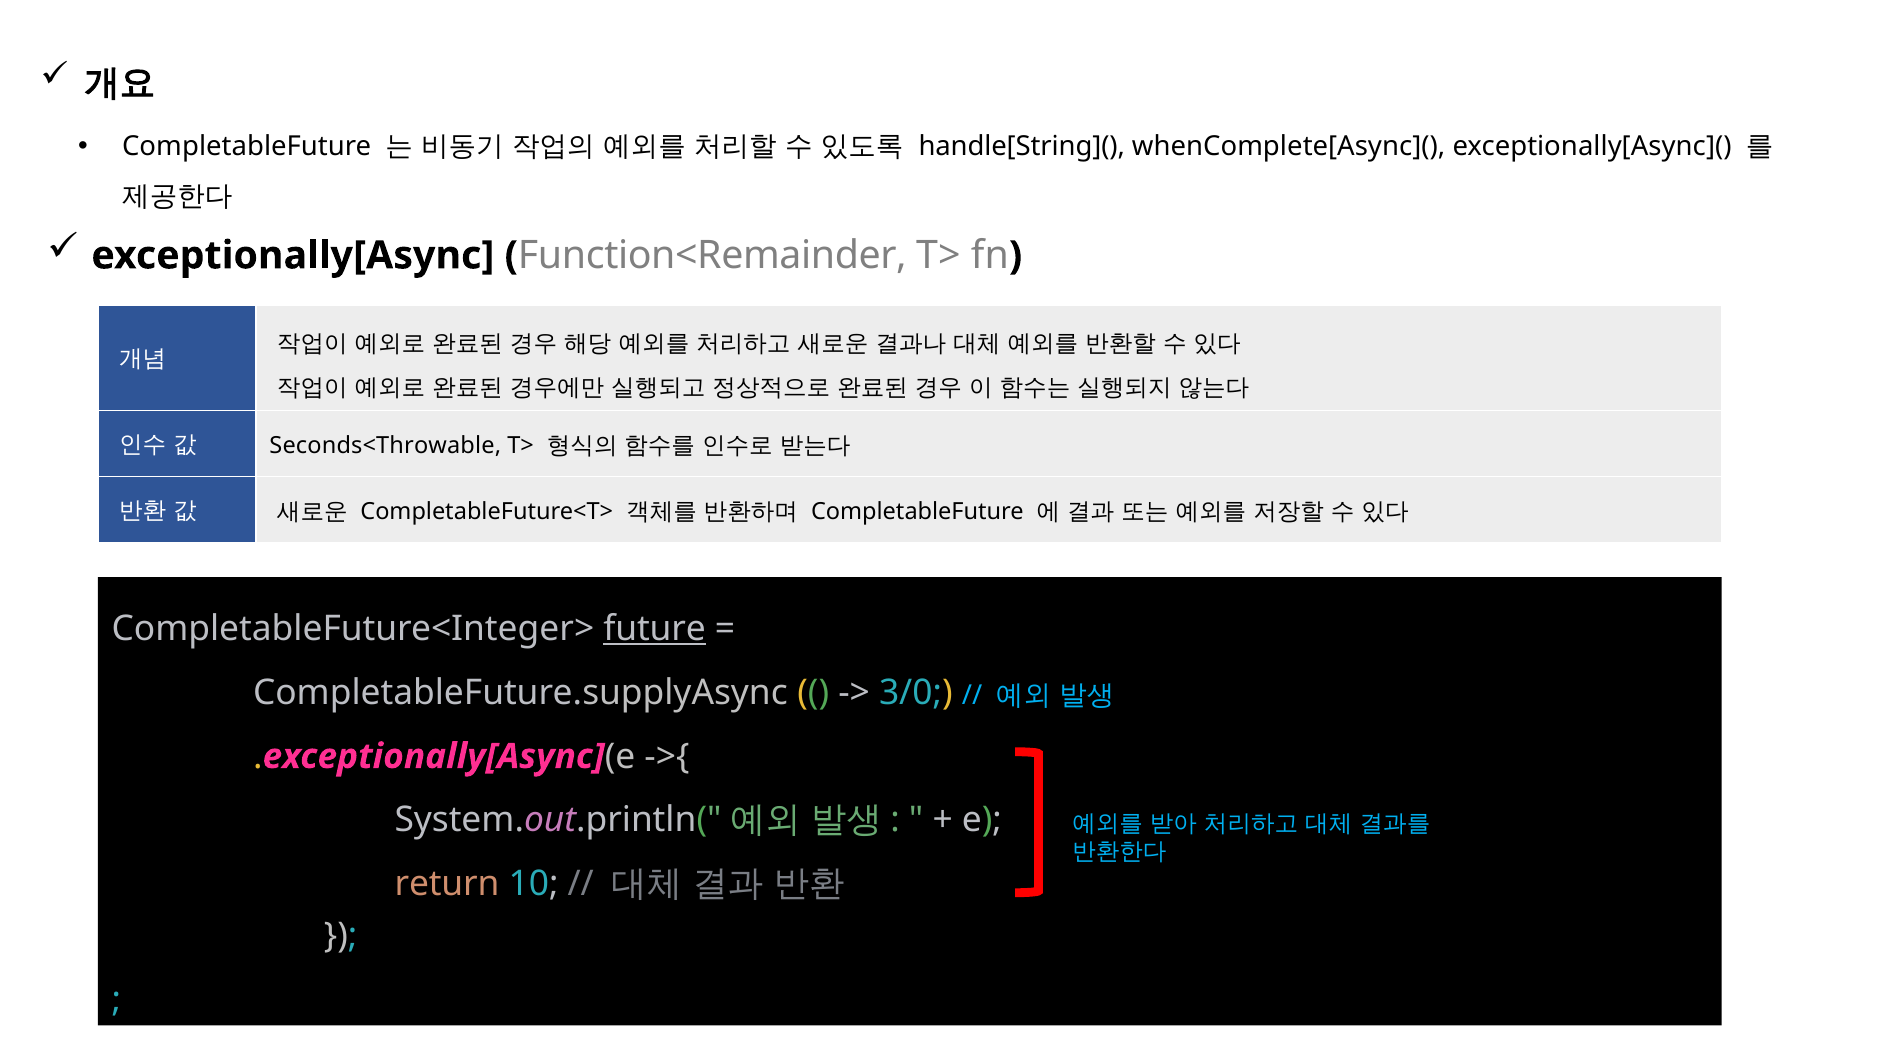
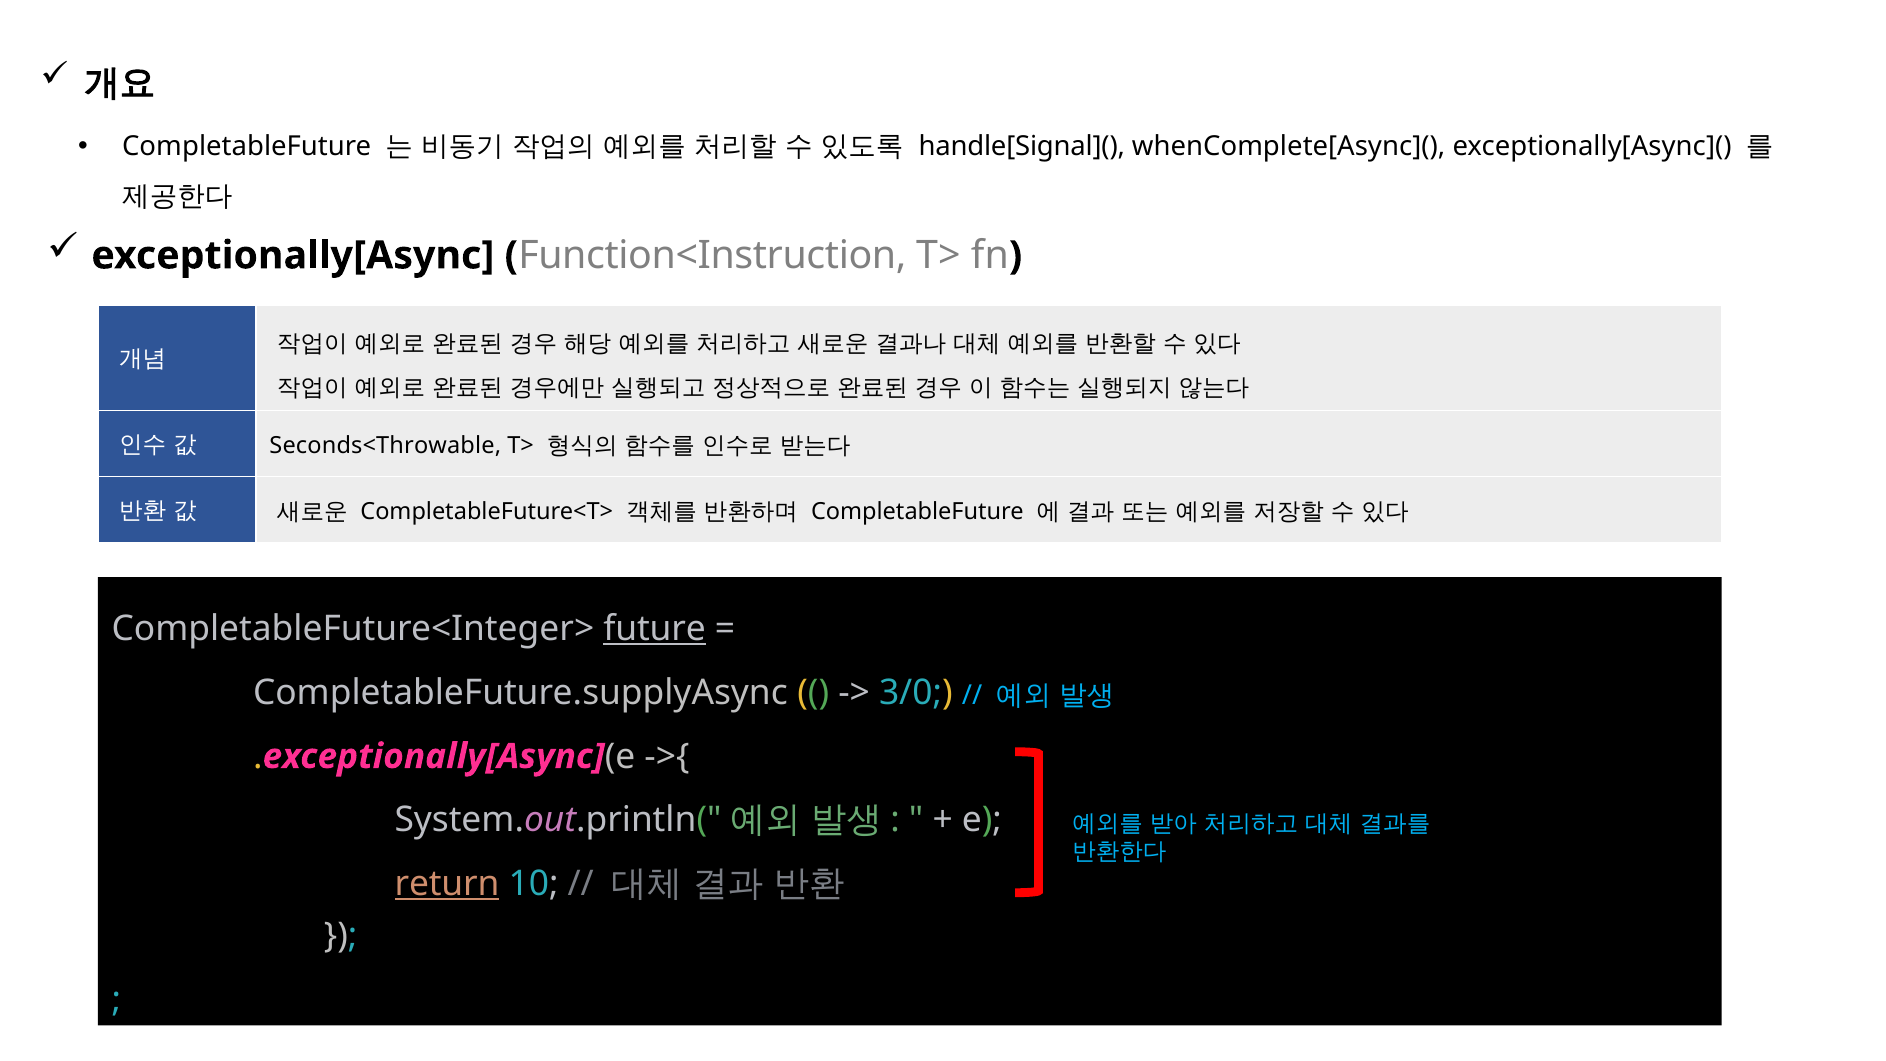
handle[String](: handle[String]( -> handle[Signal]( (1022, 146)
Function<Remainder: Function<Remainder -> Function<Instruction (712, 255)
return underline: none -> present (447, 884)
